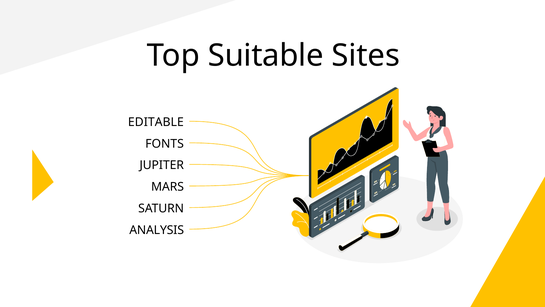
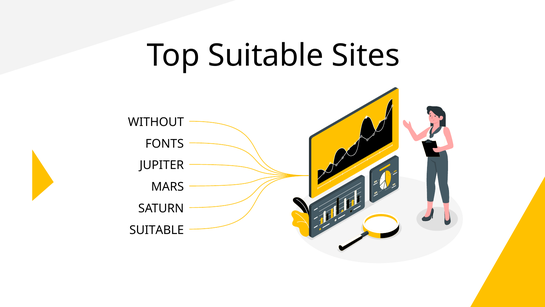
EDITABLE: EDITABLE -> WITHOUT (156, 122)
ANALYSIS: ANALYSIS -> SUITABLE (157, 230)
